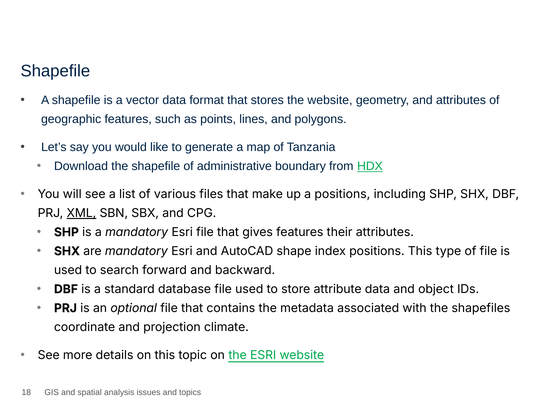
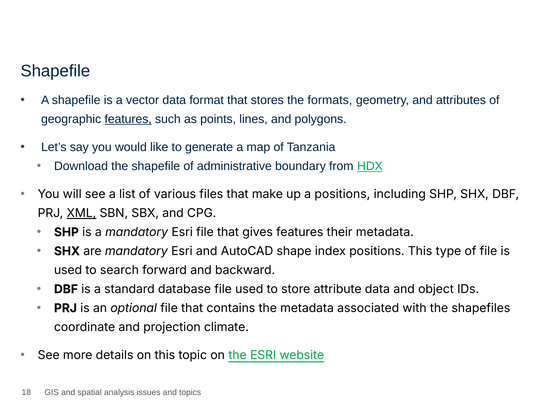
the website: website -> formats (330, 100)
features underline: none -> present (128, 119)
their attributes: attributes -> metadata (385, 232)
